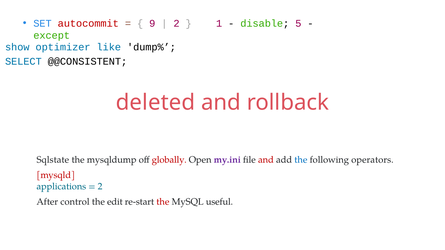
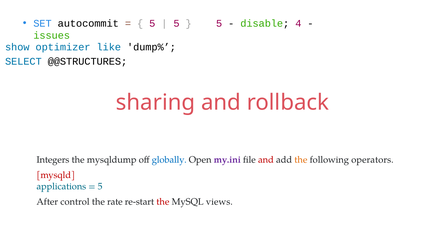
autocommit colour: red -> black (88, 23)
9: 9 -> 5 (152, 23)
2: 2 -> 5 (176, 23)
1: 1 -> 5 (219, 23)
5: 5 -> 4 (298, 23)
except: except -> issues (52, 36)
@@CONSISTENT: @@CONSISTENT -> @@STRUCTURES (87, 62)
deleted: deleted -> sharing (156, 103)
Sqlstate: Sqlstate -> Integers (53, 160)
globally colour: red -> blue (169, 160)
the colour: blue -> orange (301, 160)
2: 2 -> 5 (100, 187)
edit: edit -> rate (115, 202)
useful: useful -> views (219, 202)
